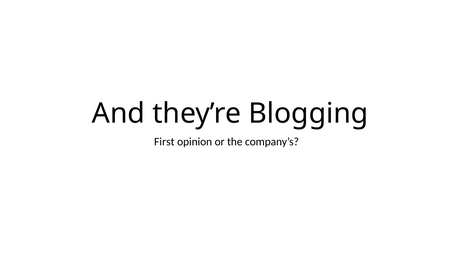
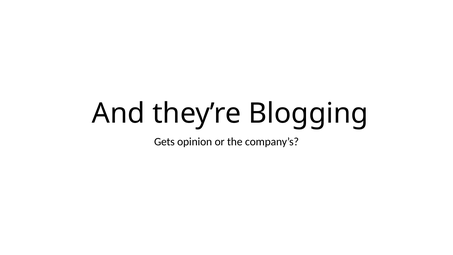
First: First -> Gets (164, 142)
